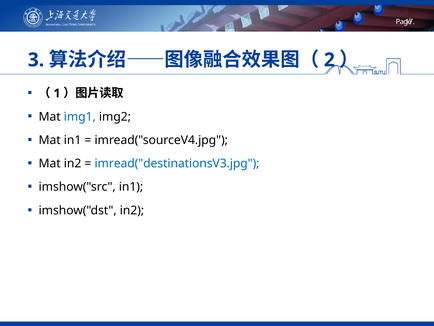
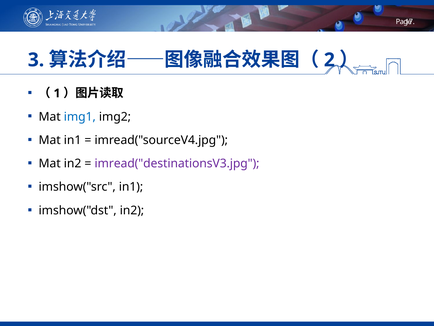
imread("destinationsV3.jpg colour: blue -> purple (177, 163)
